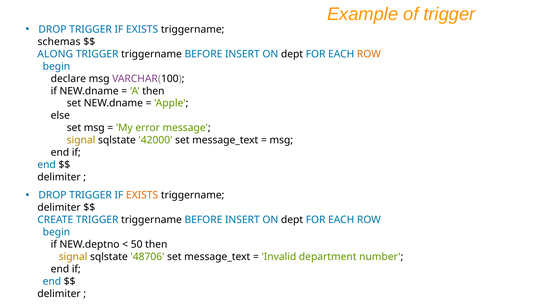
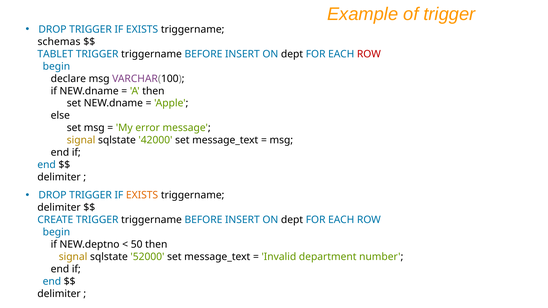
ALONG: ALONG -> TABLET (55, 54)
ROW colour: orange -> red (369, 54)
48706: 48706 -> 52000 (147, 257)
